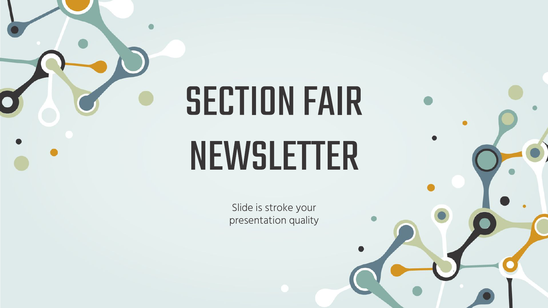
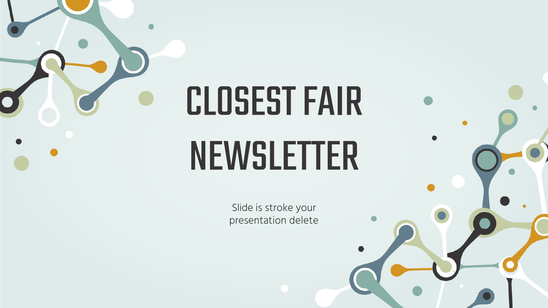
SECTION: SECTION -> CLOSEST (241, 100)
quality: quality -> delete (304, 221)
